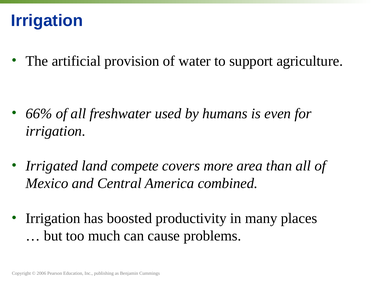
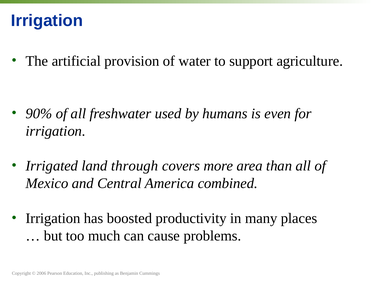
66%: 66% -> 90% (39, 113)
compete: compete -> through (135, 166)
